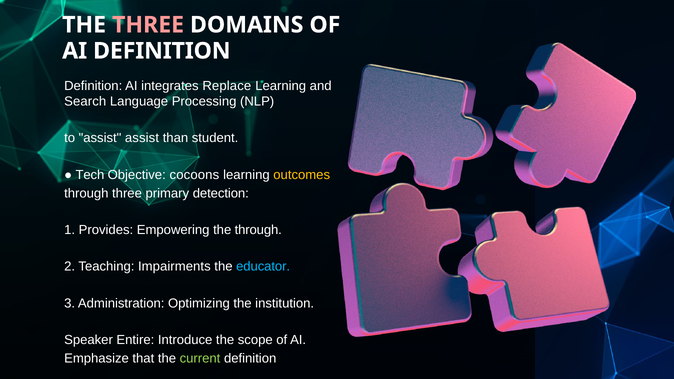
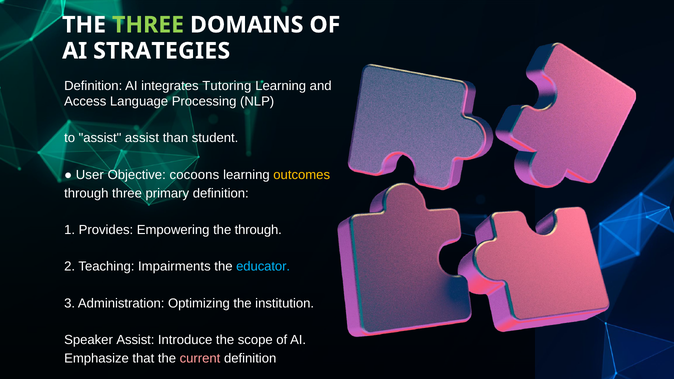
THREE colour: pink -> light green (148, 25)
AI DEFINITION: DEFINITION -> STRATEGIES (162, 51)
Replace: Replace -> Tutoring (227, 86)
Search: Search -> Access (85, 101)
Tech: Tech -> User (90, 175)
primary detection: detection -> definition (221, 193)
Speaker Entire: Entire -> Assist (135, 340)
current colour: light green -> pink (200, 358)
